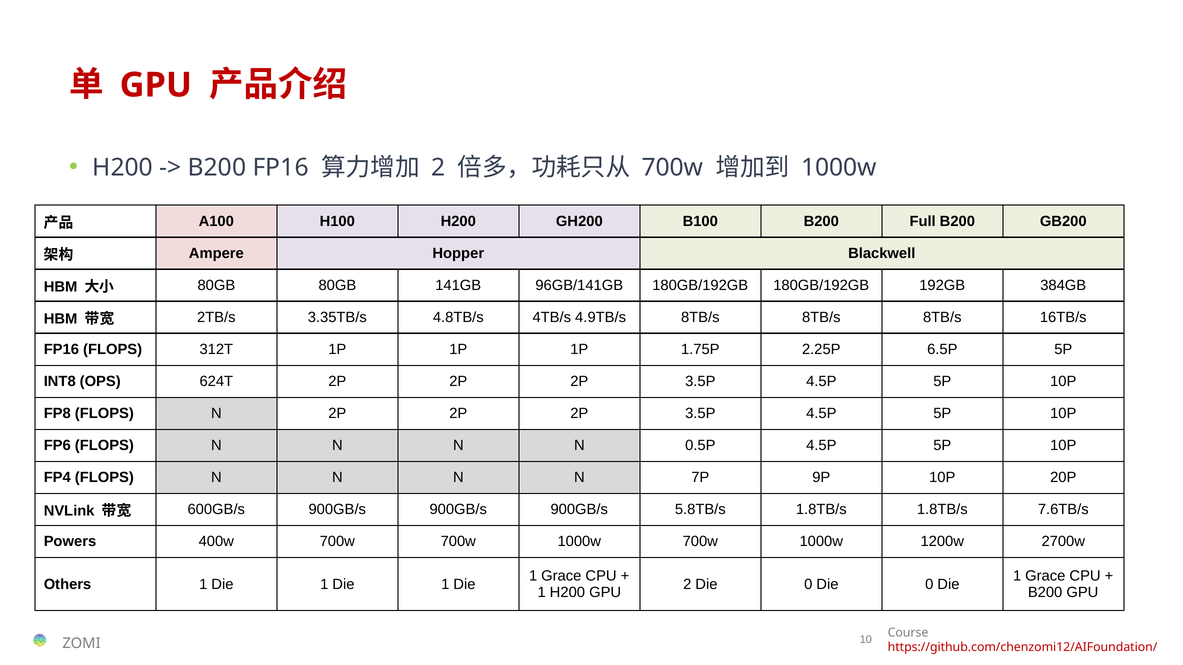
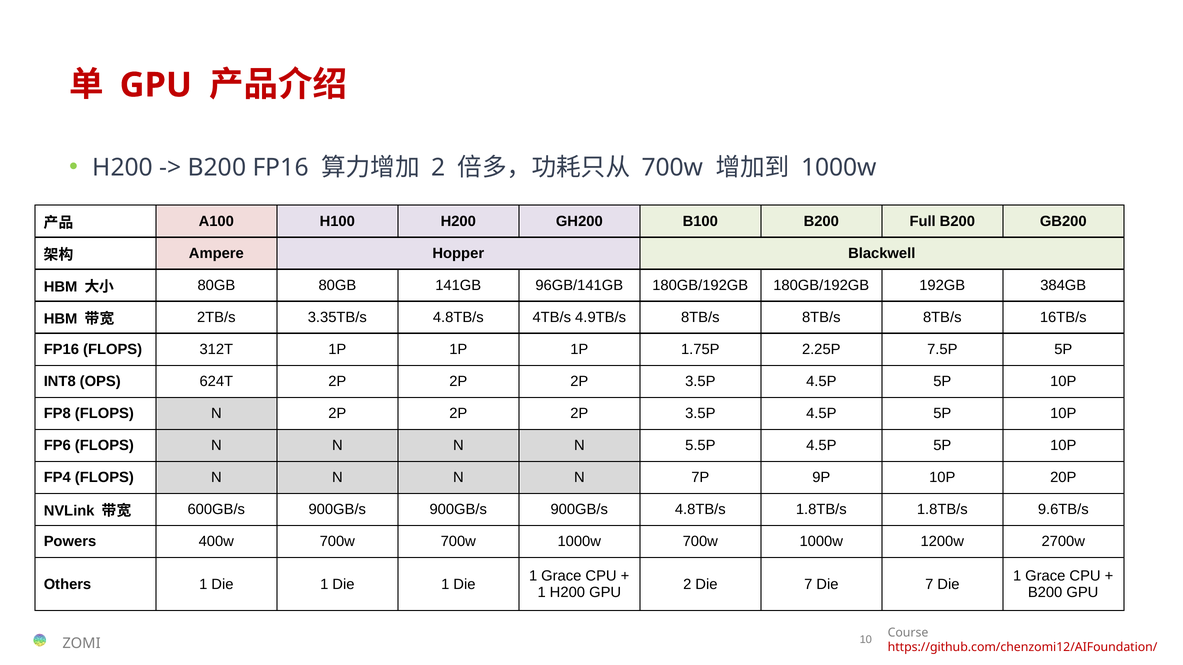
6.5P: 6.5P -> 7.5P (942, 350)
0.5P: 0.5P -> 5.5P (700, 446)
900GB/s 5.8TB/s: 5.8TB/s -> 4.8TB/s (700, 510)
7.6TB/s: 7.6TB/s -> 9.6TB/s (1063, 510)
2 Die 0: 0 -> 7 (808, 584)
0: 0 -> 7 (929, 584)
